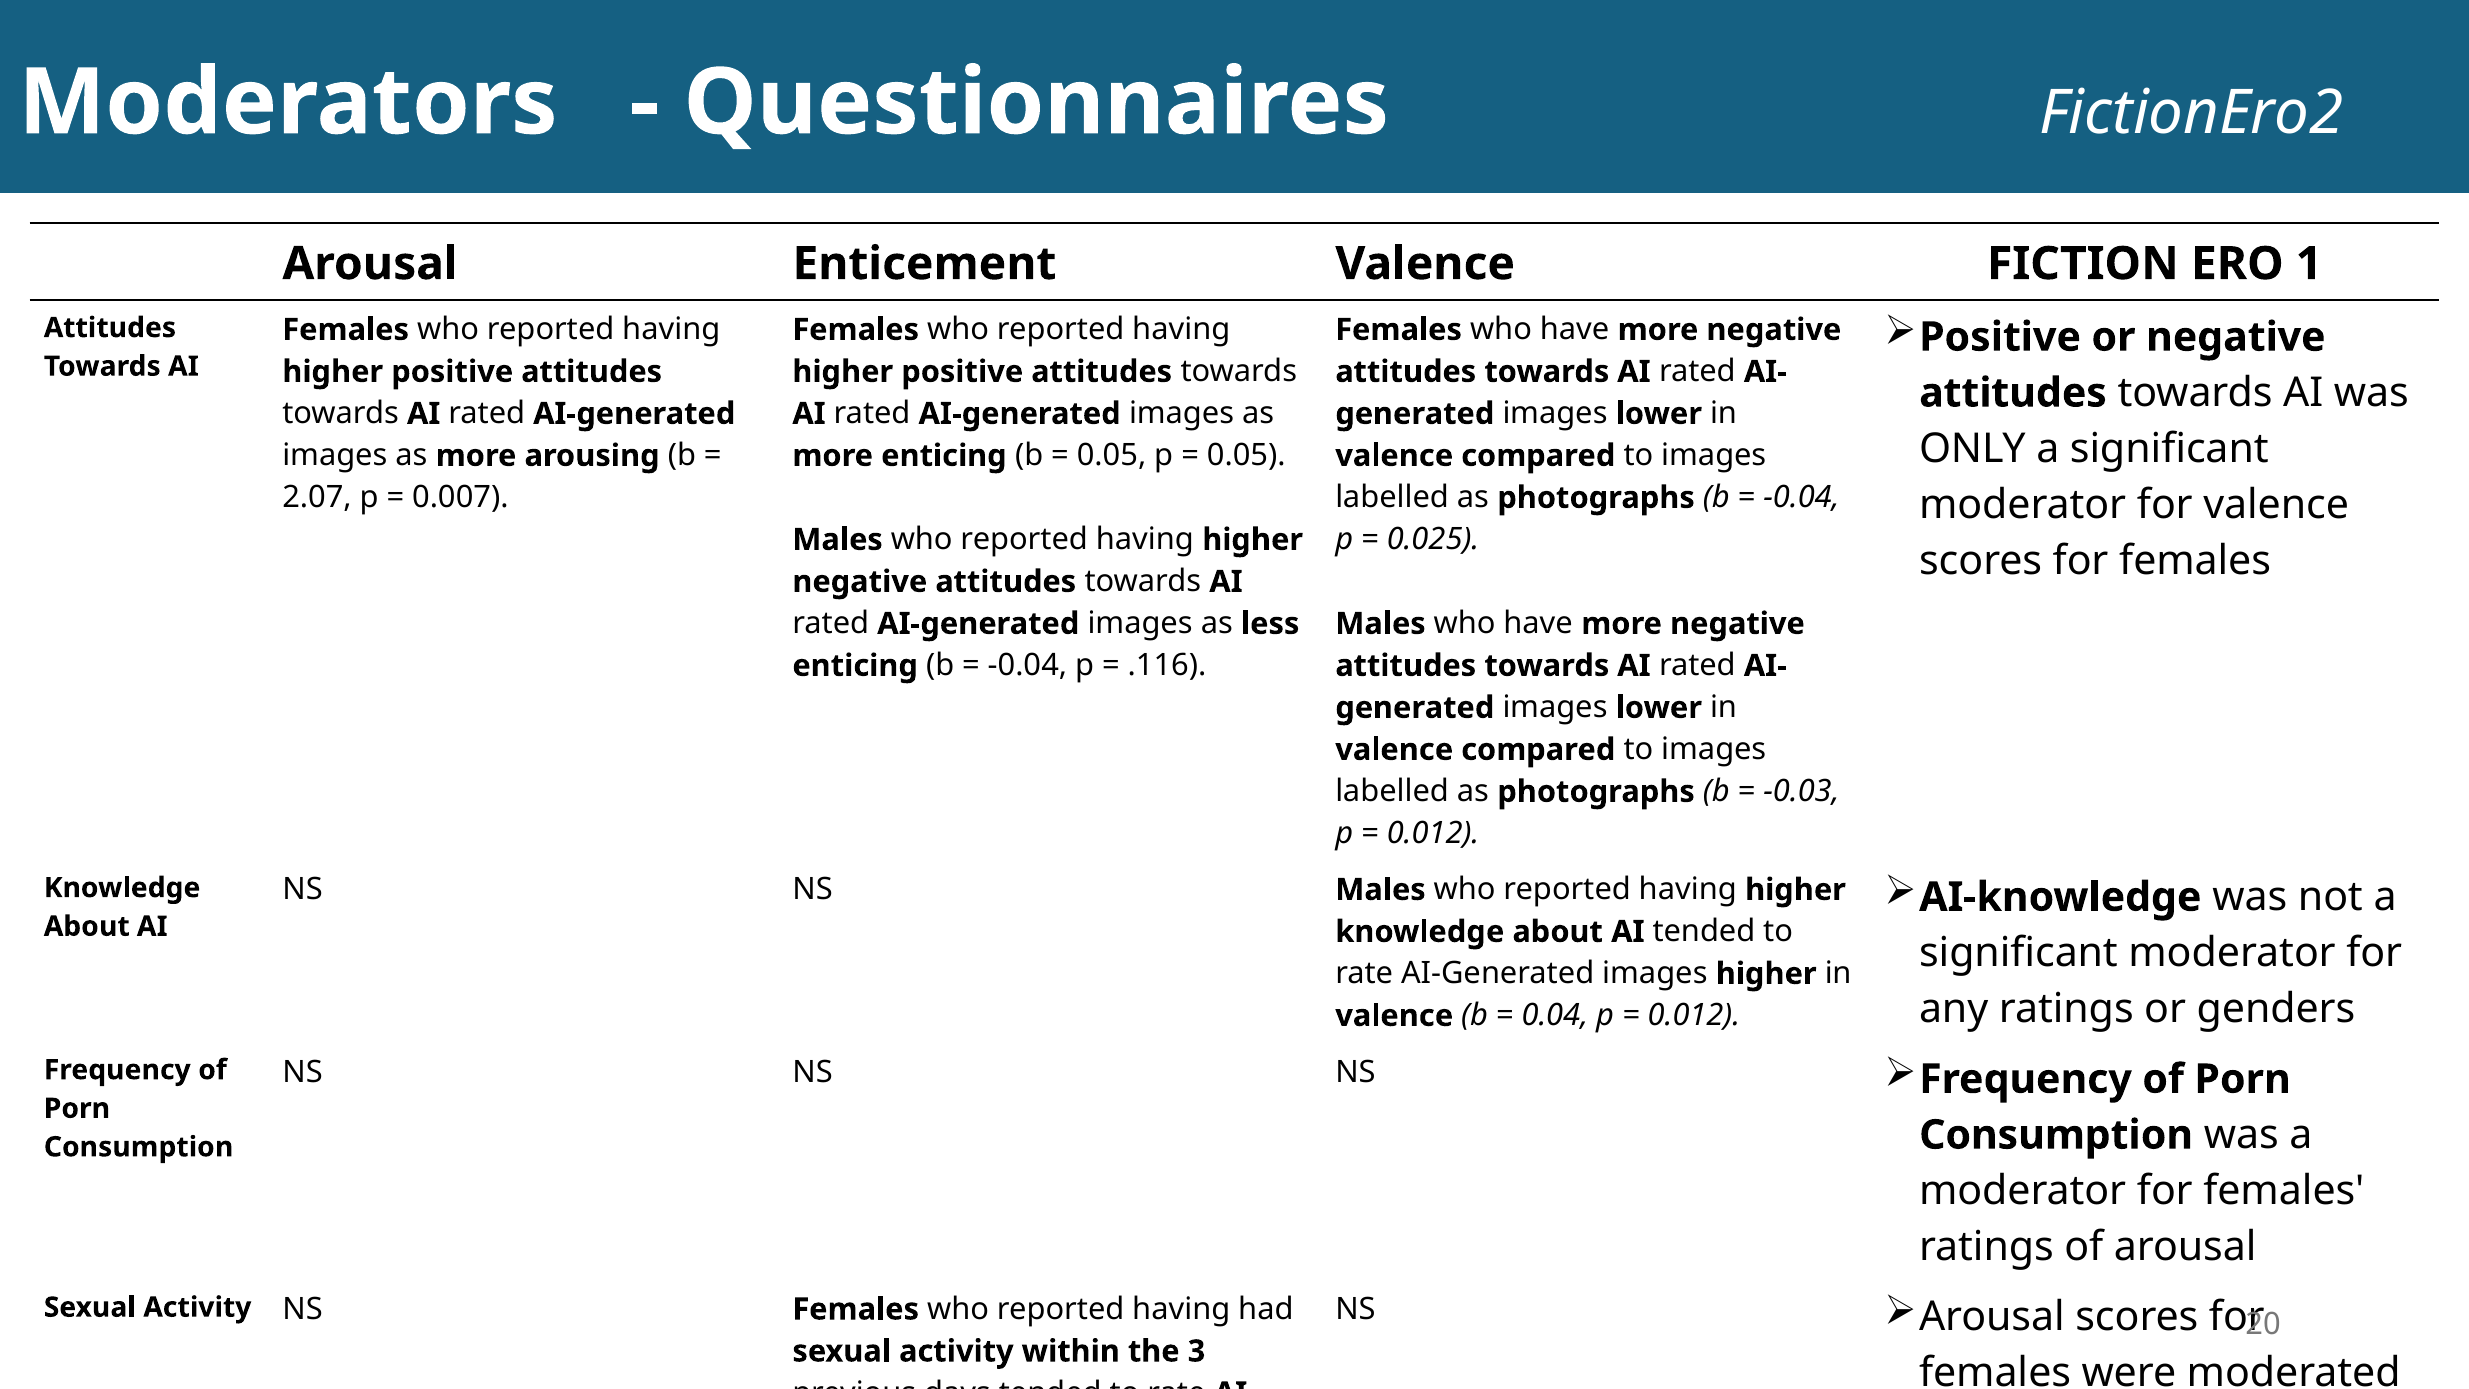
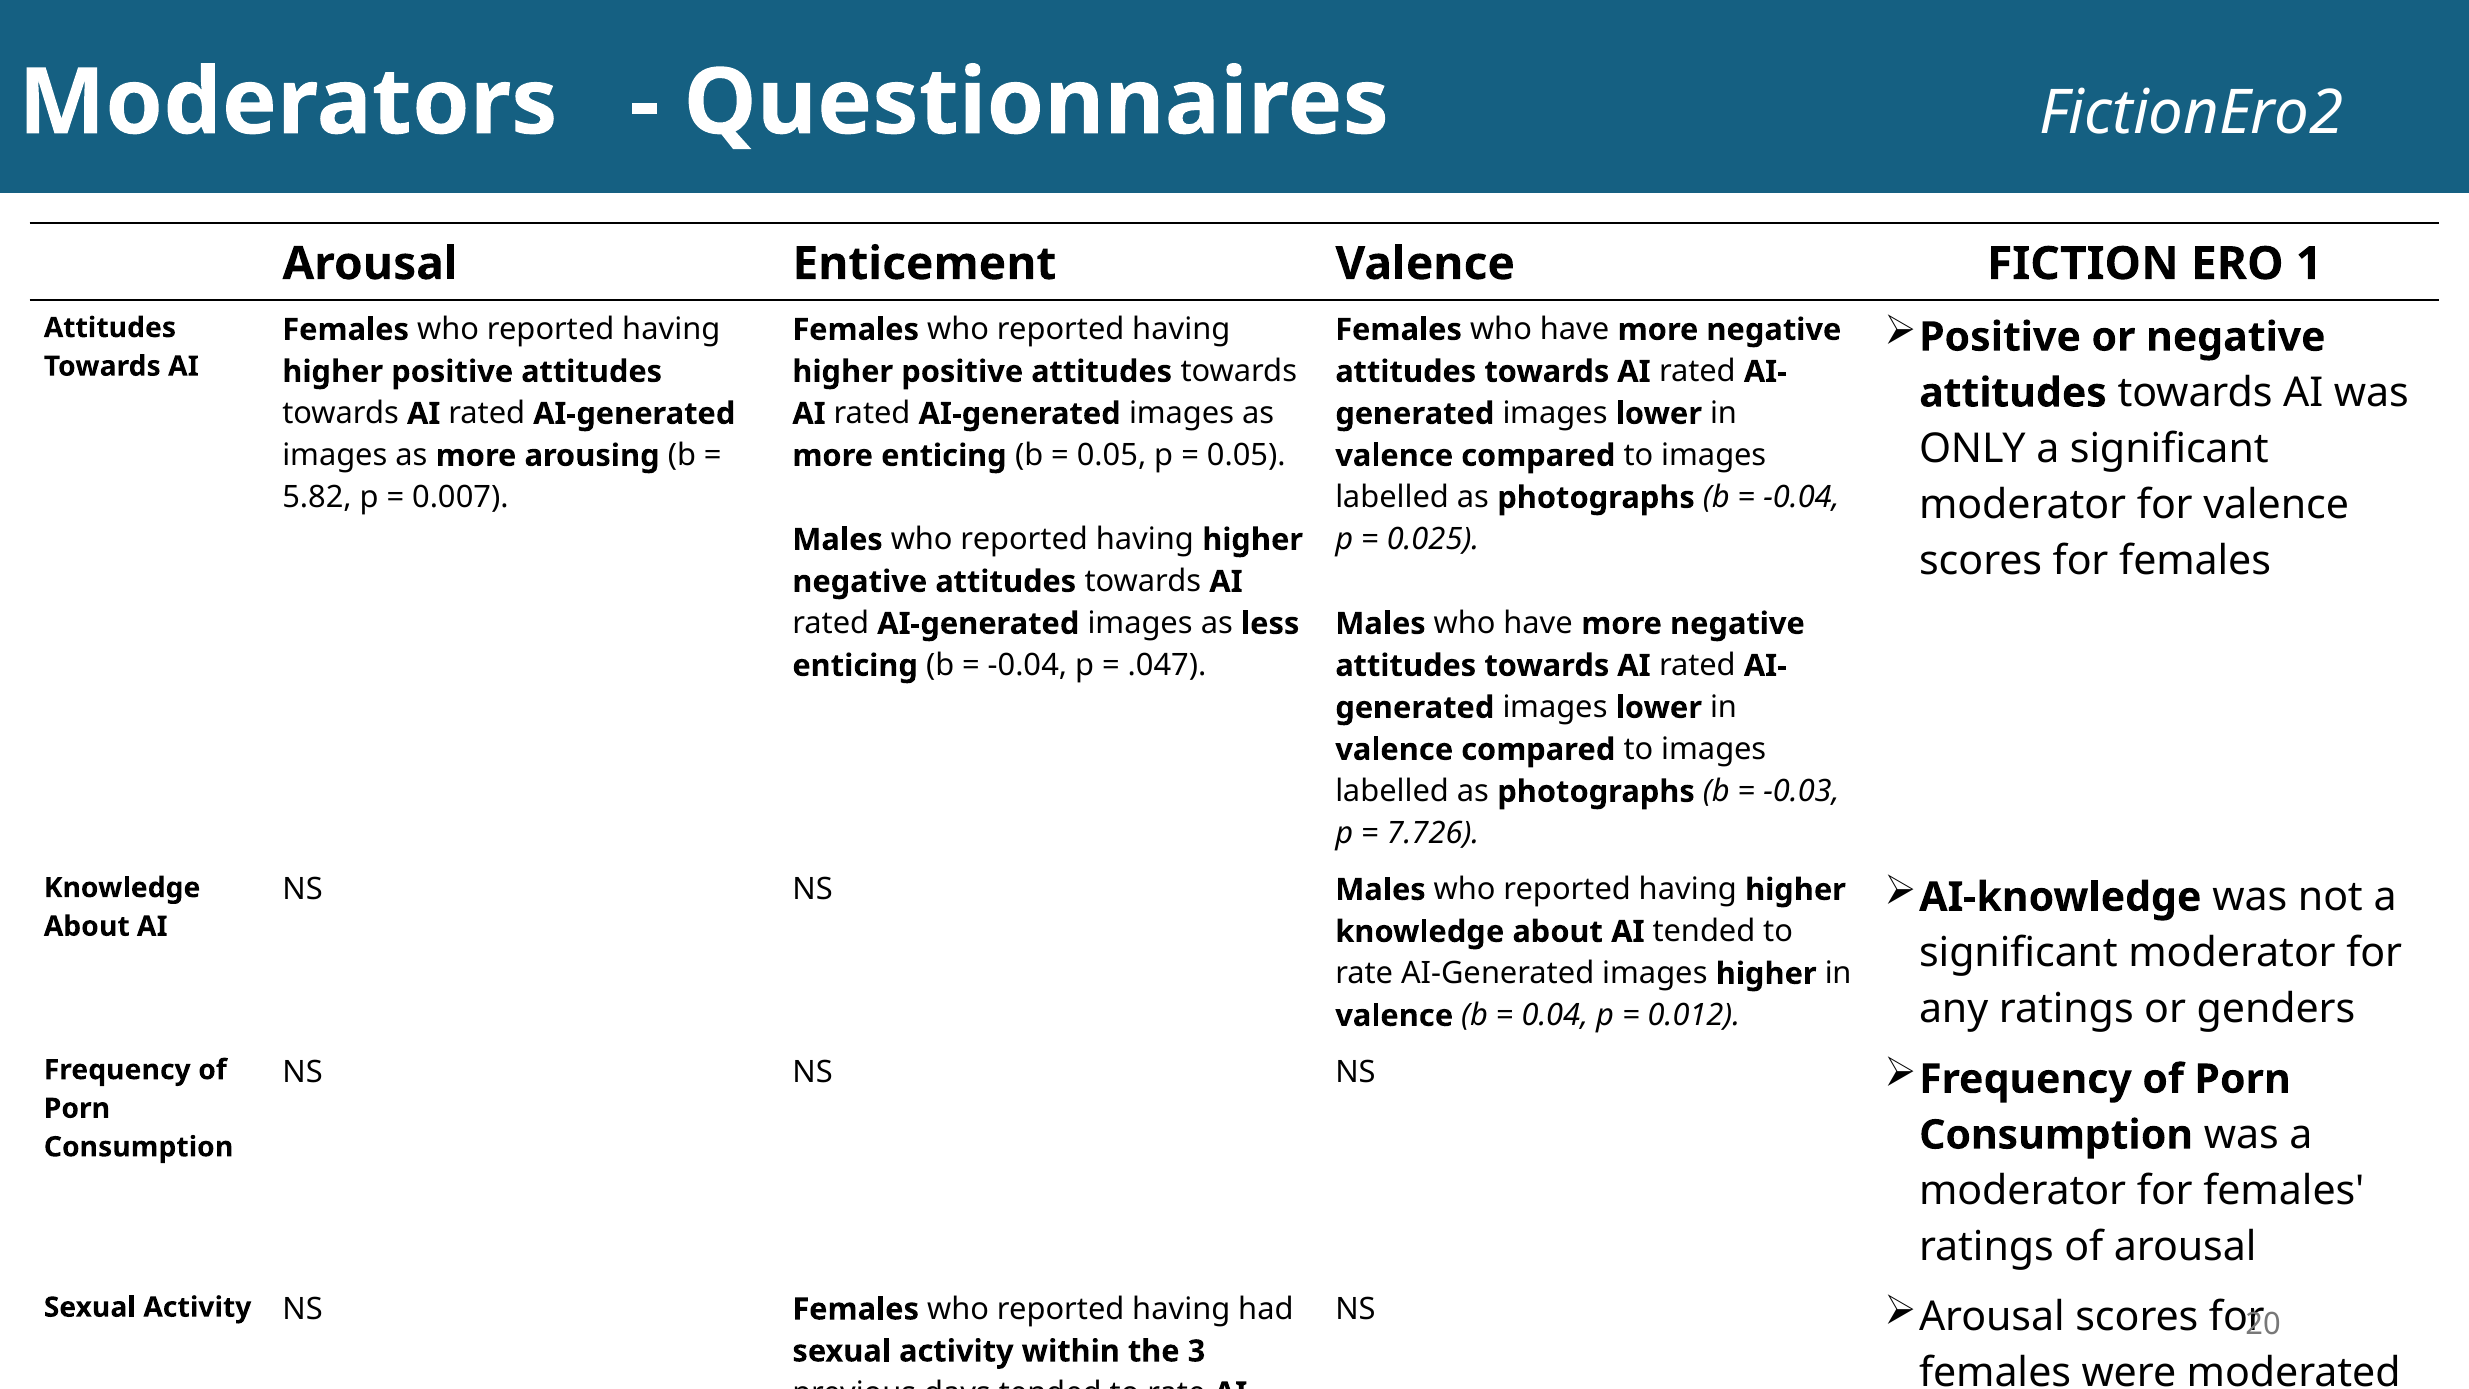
2.07: 2.07 -> 5.82 (317, 498)
.116: .116 -> .047 (1167, 666)
0.012: 0.012 -> 7.726 (1433, 834)
